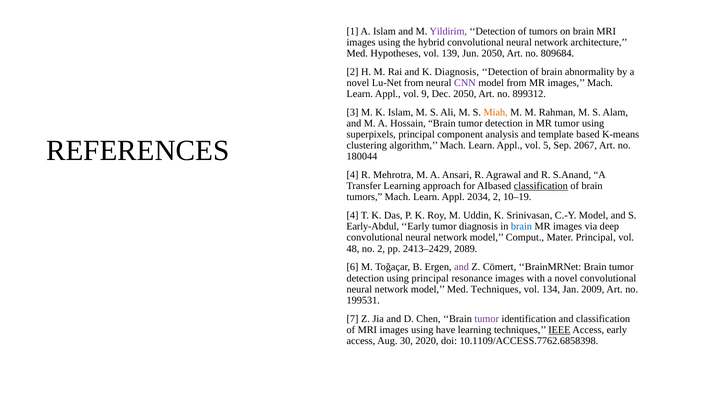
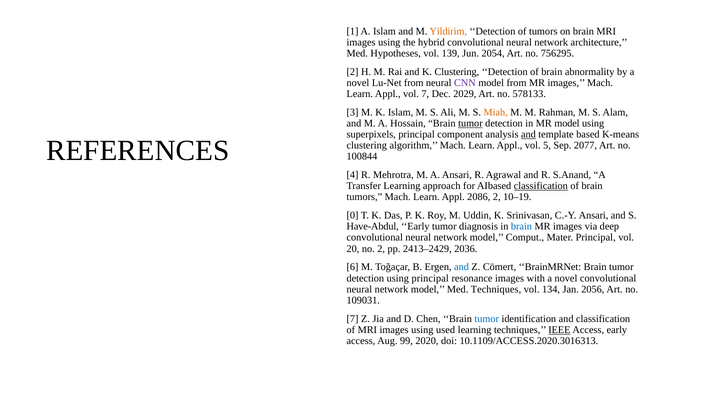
Yildirim colour: purple -> orange (448, 31)
Jun 2050: 2050 -> 2054 (493, 53)
809684: 809684 -> 756295 (557, 53)
K Diagnosis: Diagnosis -> Clustering (457, 72)
vol 9: 9 -> 7 (425, 94)
Dec 2050: 2050 -> 2029 (465, 94)
899312: 899312 -> 578133 (529, 94)
tumor underline: none -> present (470, 123)
MR tumor: tumor -> model (567, 123)
and underline: none -> present (528, 134)
2067: 2067 -> 2077 (585, 145)
180044: 180044 -> 100844 (362, 156)
2034: 2034 -> 2086 (479, 197)
4: 4 -> 0 (353, 215)
C.-Y Model: Model -> Ansari (594, 215)
Early-Abdul: Early-Abdul -> Have-Abdul (373, 226)
48: 48 -> 20 (353, 249)
2089: 2089 -> 2036 (466, 249)
and colour: purple -> blue (462, 267)
2009: 2009 -> 2056 (593, 289)
199531: 199531 -> 109031 (363, 300)
tumor colour: purple -> blue (487, 319)
have: have -> used (446, 330)
30: 30 -> 99 (406, 341)
10.1109/ACCESS.7762.6858398: 10.1109/ACCESS.7762.6858398 -> 10.1109/ACCESS.2020.3016313 (529, 341)
